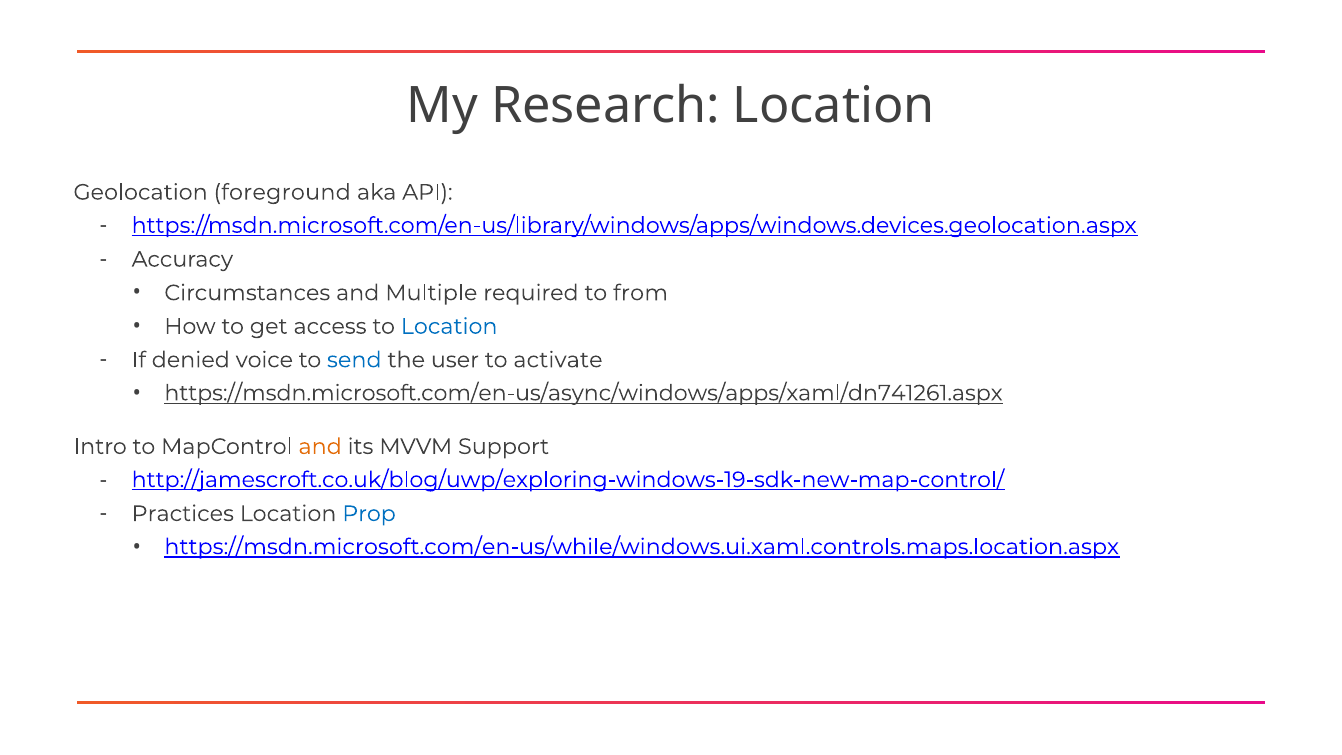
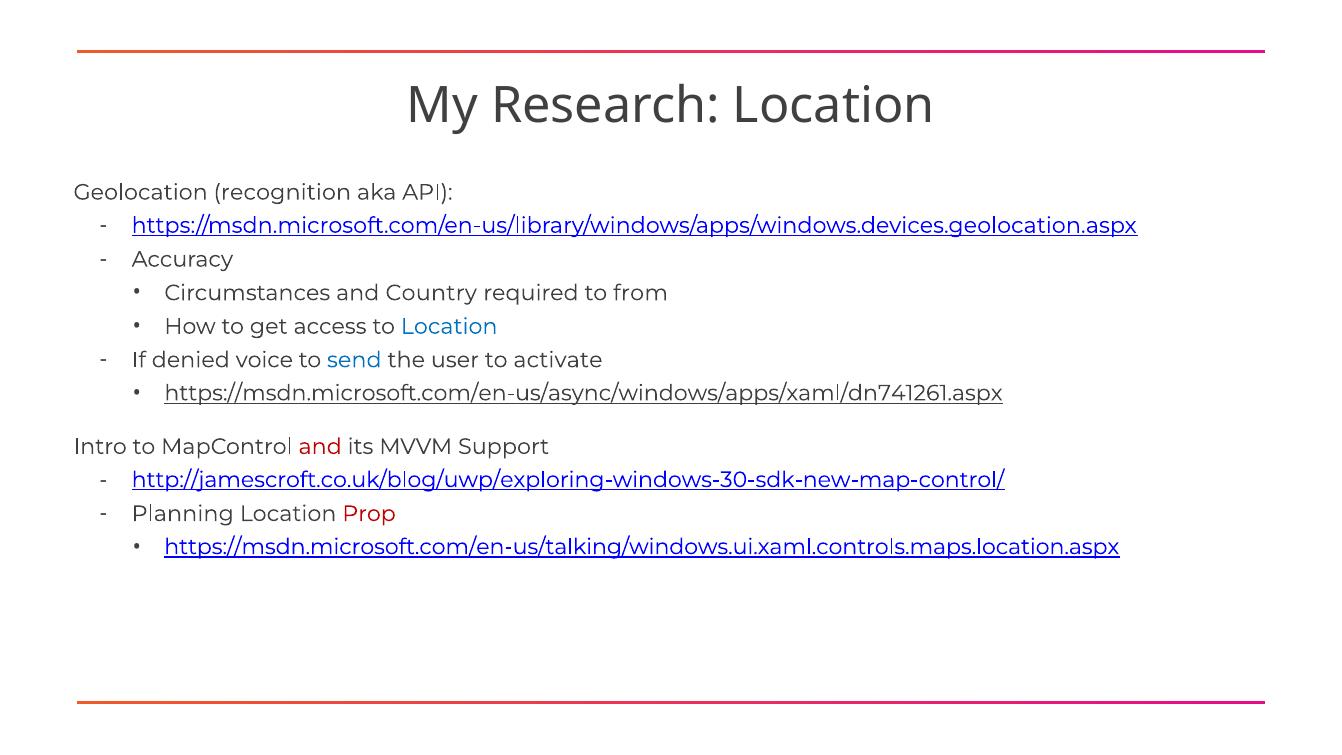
foreground: foreground -> recognition (282, 192)
Multiple: Multiple -> Country (431, 293)
and colour: orange -> red (320, 447)
http://jamescroft.co.uk/blog/uwp/exploring-windows-19-sdk-new-map-control/: http://jamescroft.co.uk/blog/uwp/exploring-windows-19-sdk-new-map-control/ -> http://jamescroft.co.uk/blog/uwp/exploring-windows-30-sdk-new-map-control/ (568, 480)
Practices: Practices -> Planning (183, 514)
Prop colour: blue -> red (369, 514)
https://msdn.microsoft.com/en-us/while/windows.ui.xaml.controls.maps.location.aspx: https://msdn.microsoft.com/en-us/while/windows.ui.xaml.controls.maps.location.aspx -> https://msdn.microsoft.com/en-us/talking/windows.ui.xaml.controls.maps.location.aspx (642, 547)
